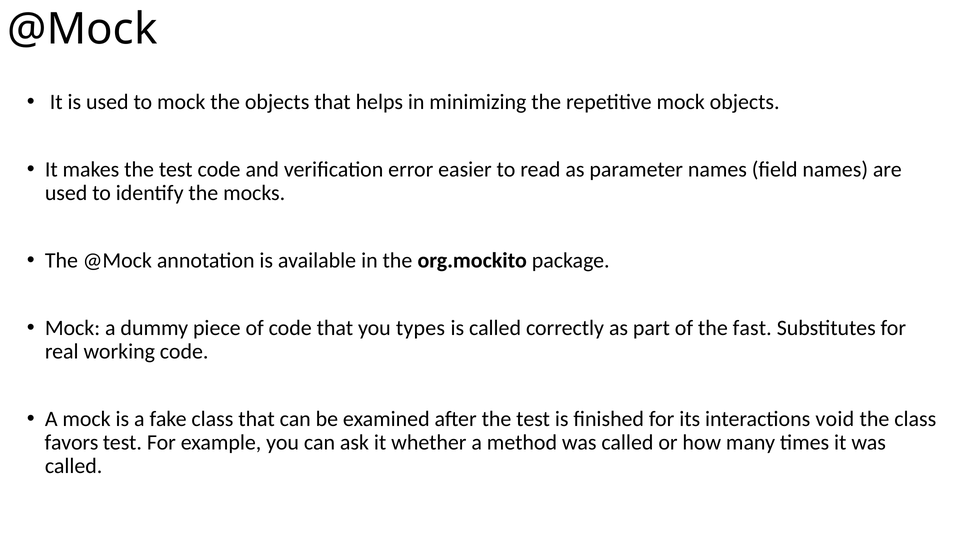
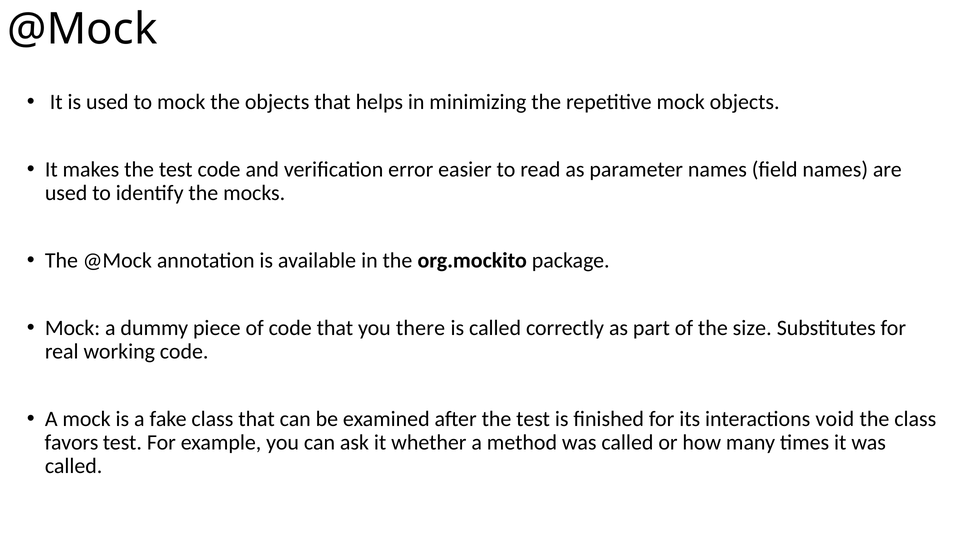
types: types -> there (421, 328)
fast: fast -> size (752, 328)
